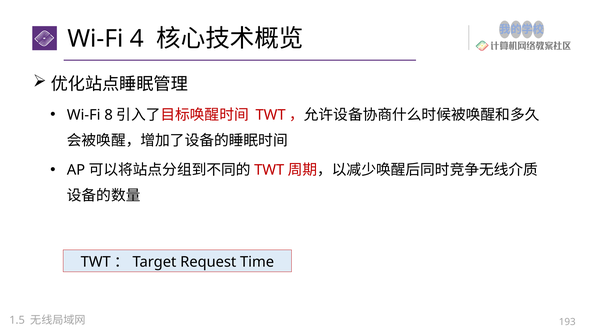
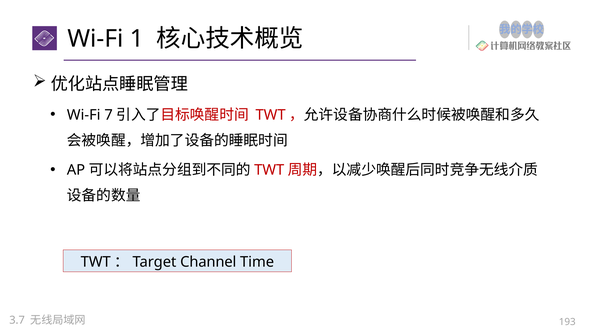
4: 4 -> 1 (137, 39)
8: 8 -> 7 (109, 115)
Request: Request -> Channel (208, 262)
1.5: 1.5 -> 3.7 (17, 320)
